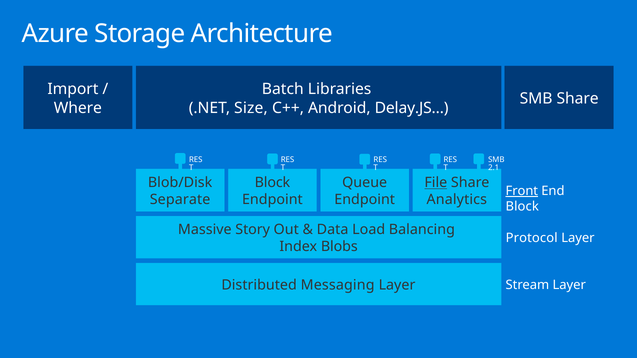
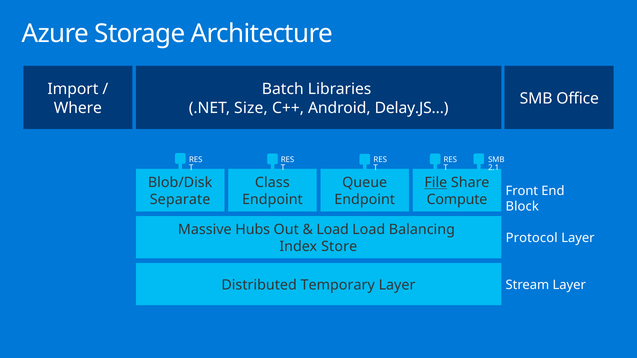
SMB Share: Share -> Office (578, 99)
Block: Block -> Class (272, 183)
Front underline: present -> none (522, 191)
Analytics: Analytics -> Compute (457, 200)
Story: Story -> Hubs (253, 230)
Data: Data -> Load (333, 230)
Blobs: Blobs -> Store (339, 247)
Messaging: Messaging -> Temporary (338, 285)
